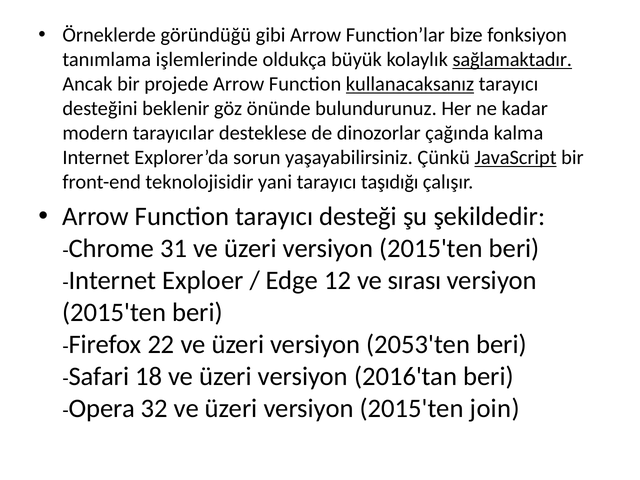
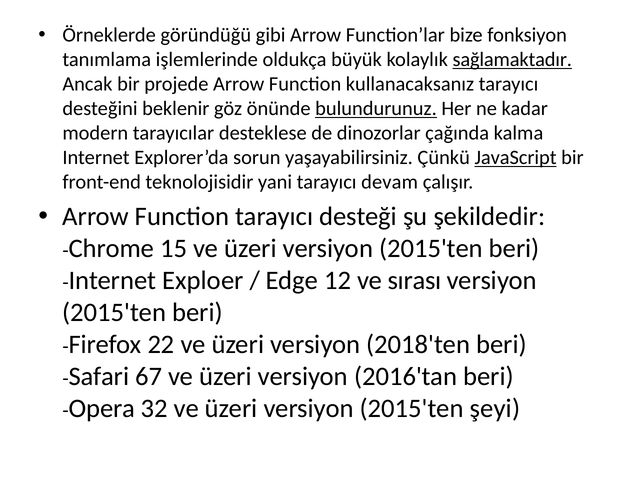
kullanacaksanız underline: present -> none (410, 84)
bulundurunuz underline: none -> present (376, 109)
taşıdığı: taşıdığı -> devam (390, 182)
31: 31 -> 15 (174, 249)
2053'ten: 2053'ten -> 2018'ten (418, 345)
18: 18 -> 67 (149, 377)
join: join -> şeyi (495, 409)
